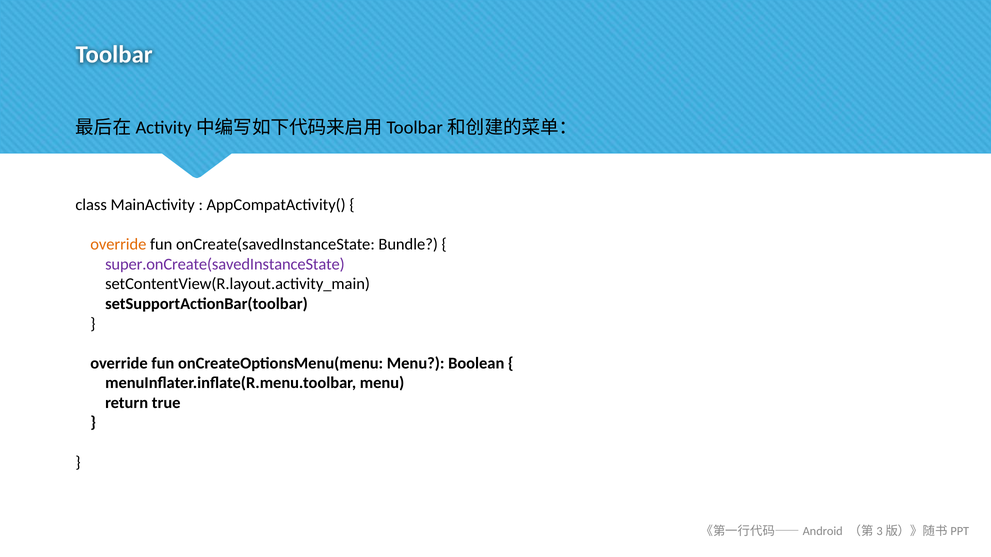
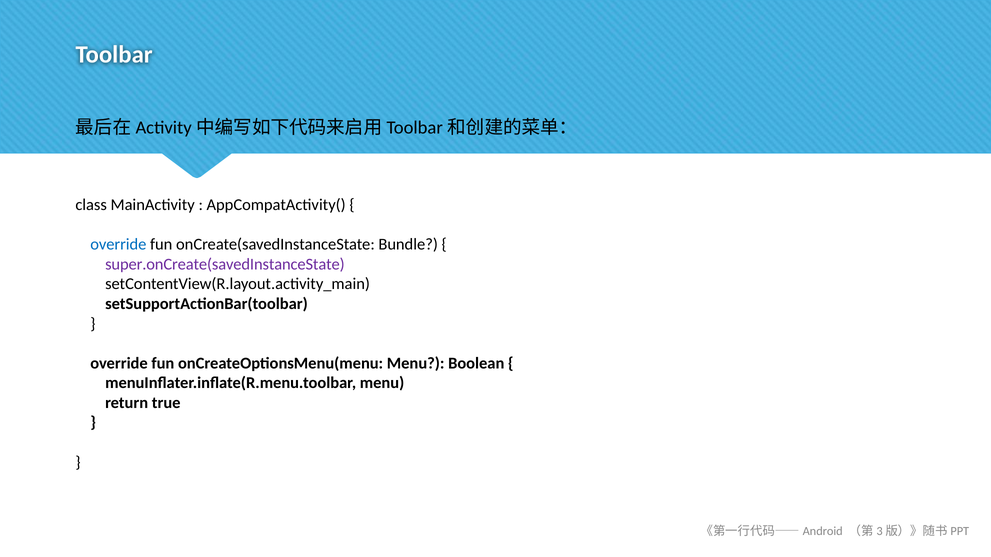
override colour: orange -> blue (118, 245)
